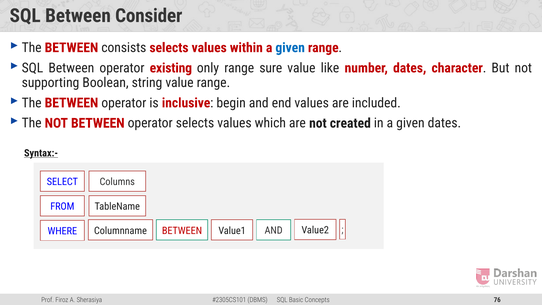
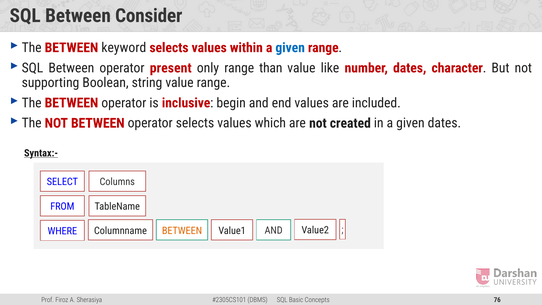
consists: consists -> keyword (124, 48)
existing: existing -> present (171, 68)
sure: sure -> than (271, 68)
BETWEEN colour: red -> orange (182, 231)
